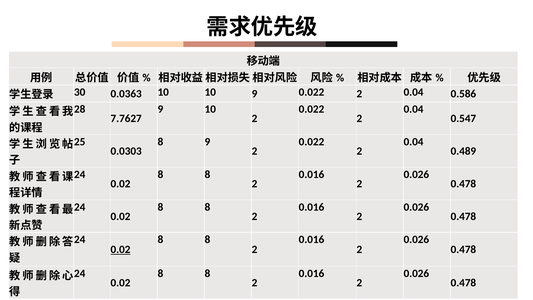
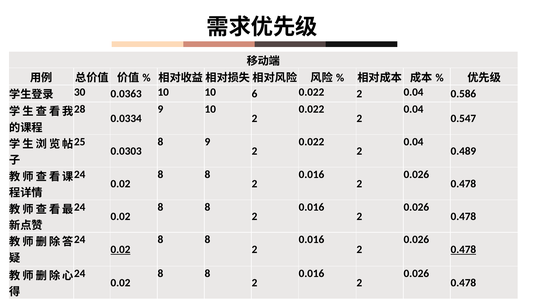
10 9: 9 -> 6 (255, 94)
7.7627: 7.7627 -> 0.0334 (126, 118)
0.478 underline: none -> present (463, 249)
